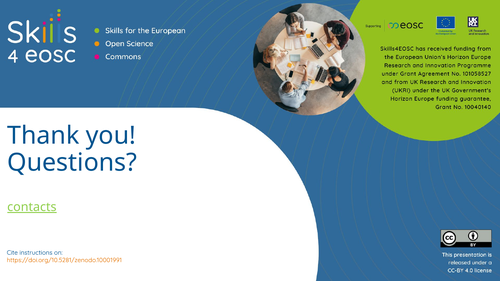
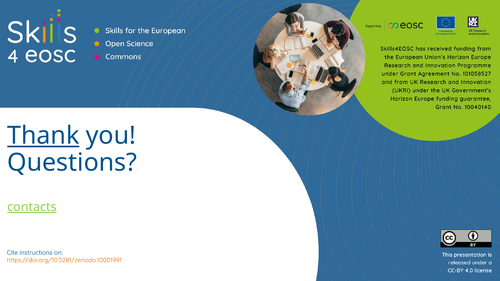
Thank underline: none -> present (43, 136)
